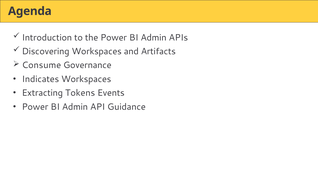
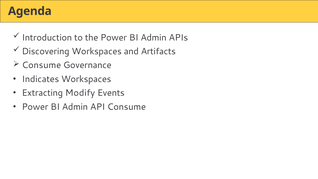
Tokens: Tokens -> Modify (80, 93)
API Guidance: Guidance -> Consume (126, 107)
